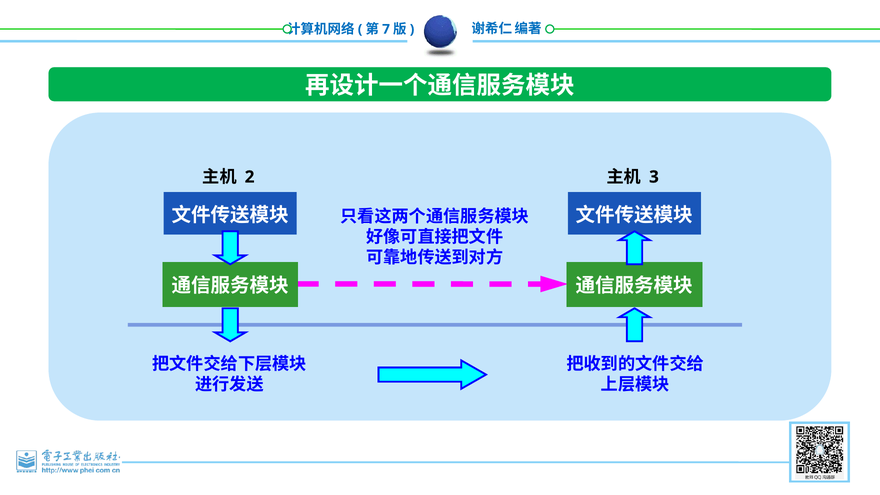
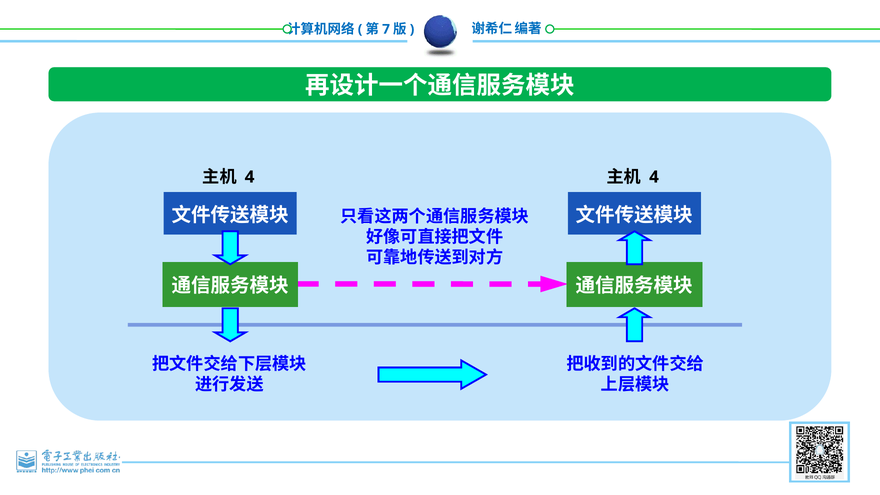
2: 2 -> 4 (250, 177)
3: 3 -> 4 (654, 177)
